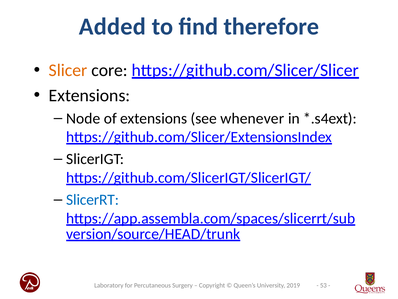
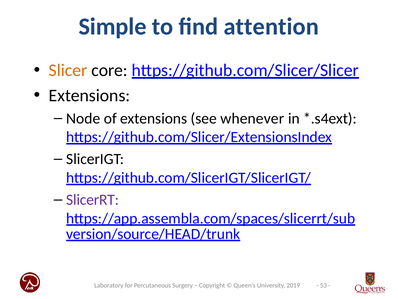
Added: Added -> Simple (113, 27)
therefore: therefore -> attention (271, 27)
SlicerRT colour: blue -> purple (93, 199)
